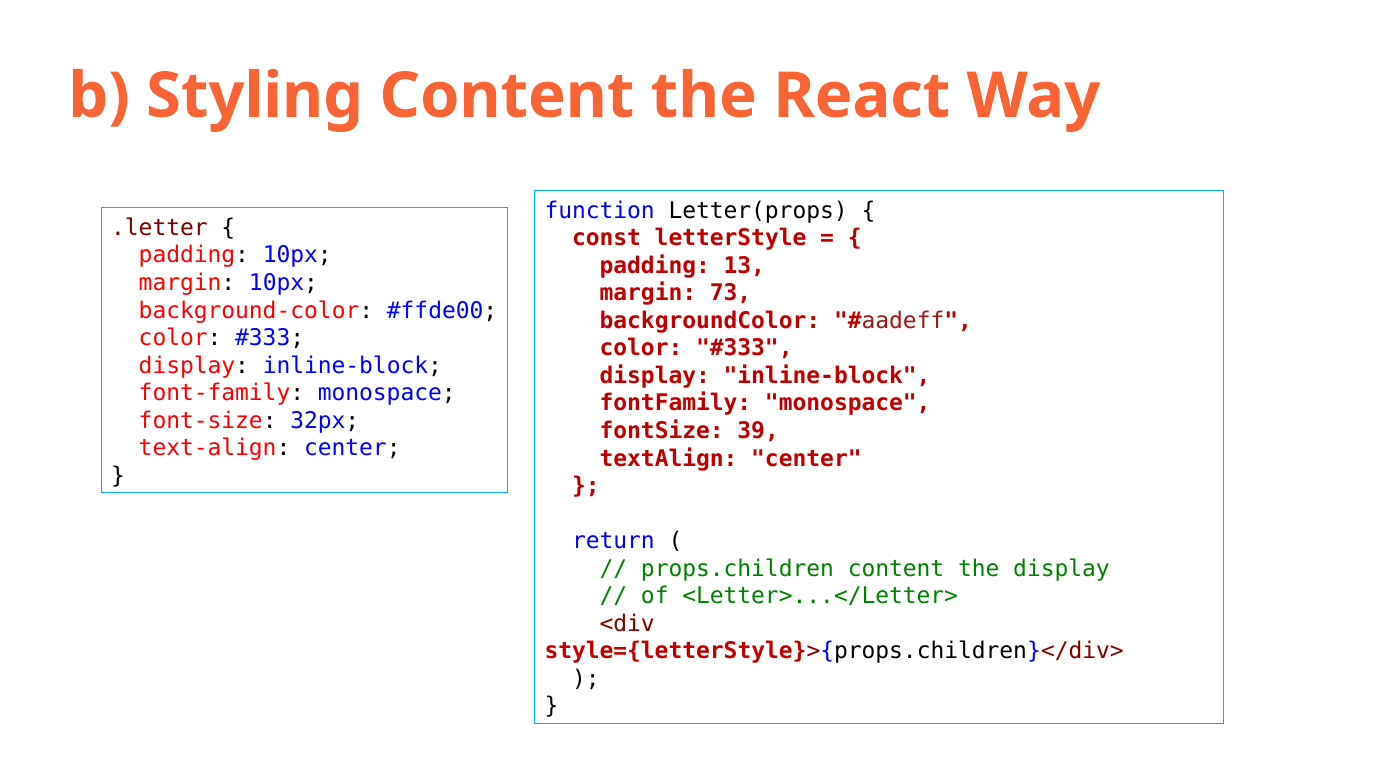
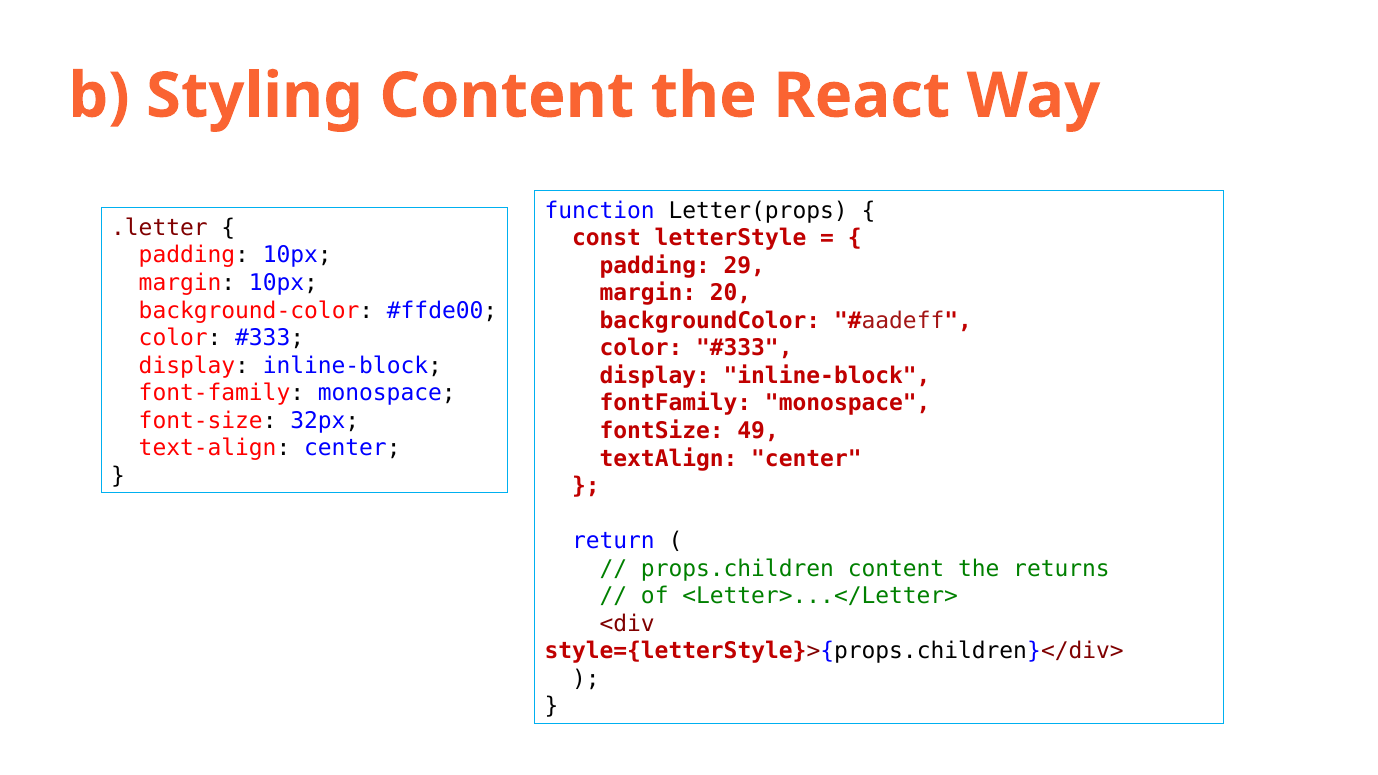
13: 13 -> 29 (744, 266)
73: 73 -> 20 (731, 293)
39: 39 -> 49 (758, 431)
the display: display -> returns (1061, 569)
